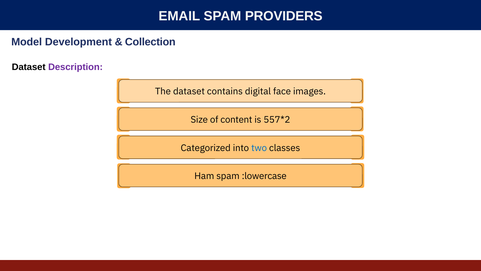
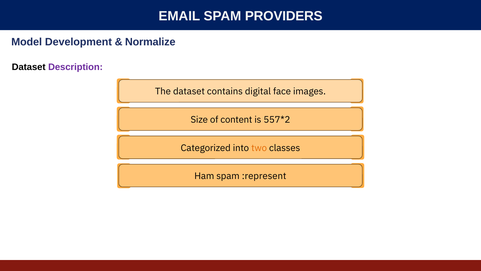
Collection: Collection -> Normalize (150, 42)
two colour: blue -> orange (259, 148)
:lowercase: :lowercase -> :represent (264, 176)
